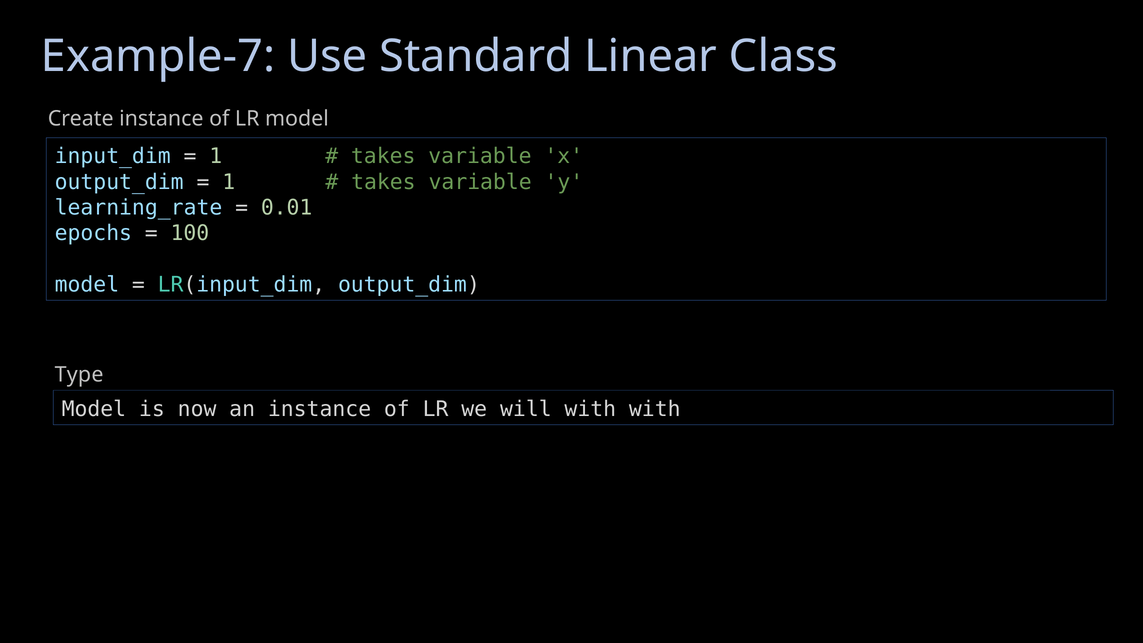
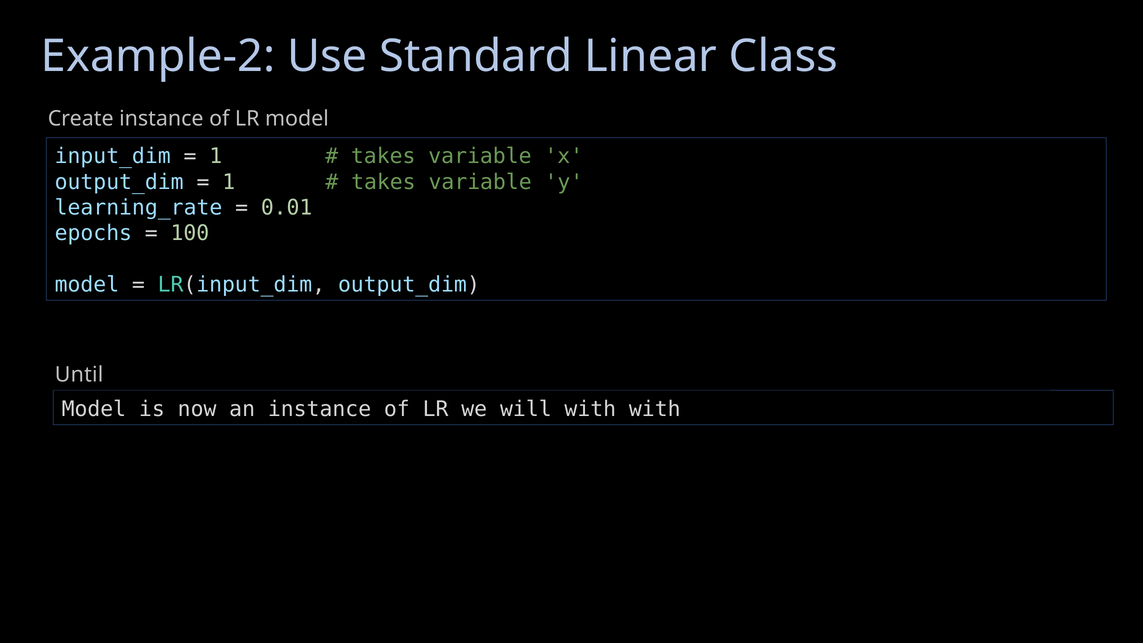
Example-7: Example-7 -> Example-2 (158, 56)
Type: Type -> Until (79, 375)
